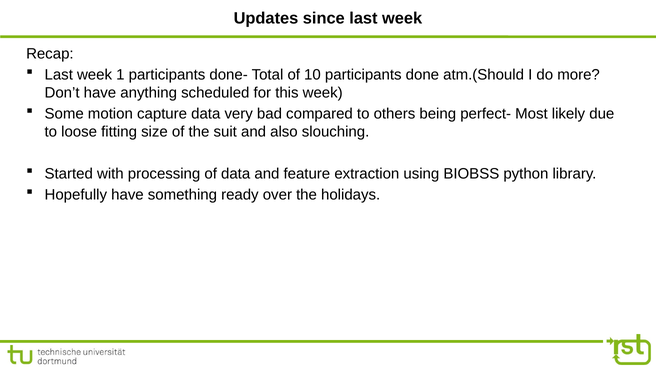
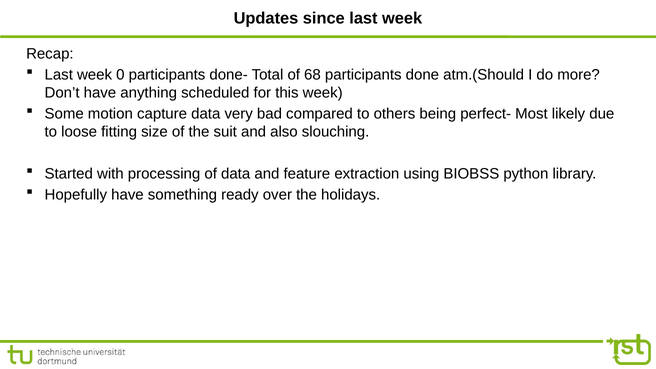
1: 1 -> 0 (120, 75)
10: 10 -> 68 (312, 75)
